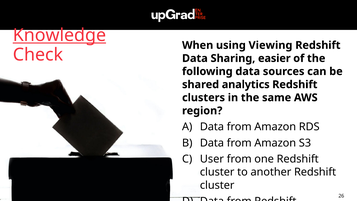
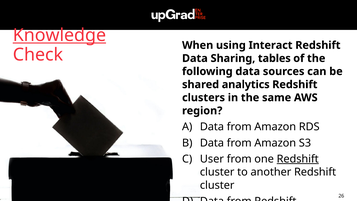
Viewing: Viewing -> Interact (271, 45)
easier: easier -> tables (274, 58)
Redshift underline: none -> present (298, 159)
